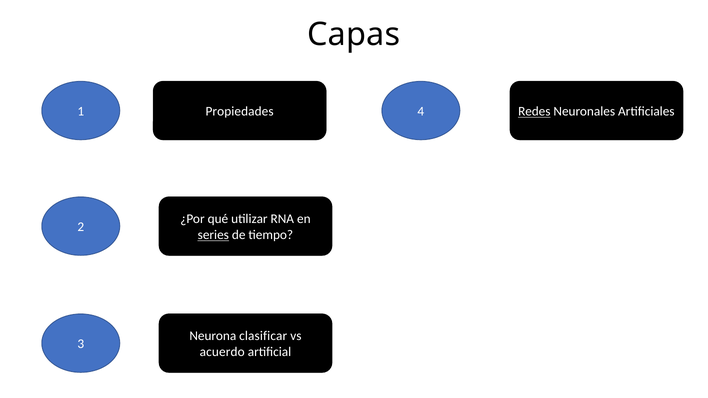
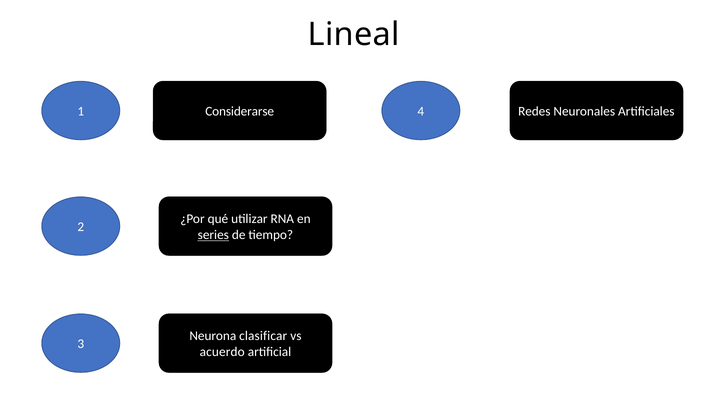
Capas: Capas -> Lineal (354, 35)
Propiedades: Propiedades -> Considerarse (240, 112)
Redes underline: present -> none (534, 112)
